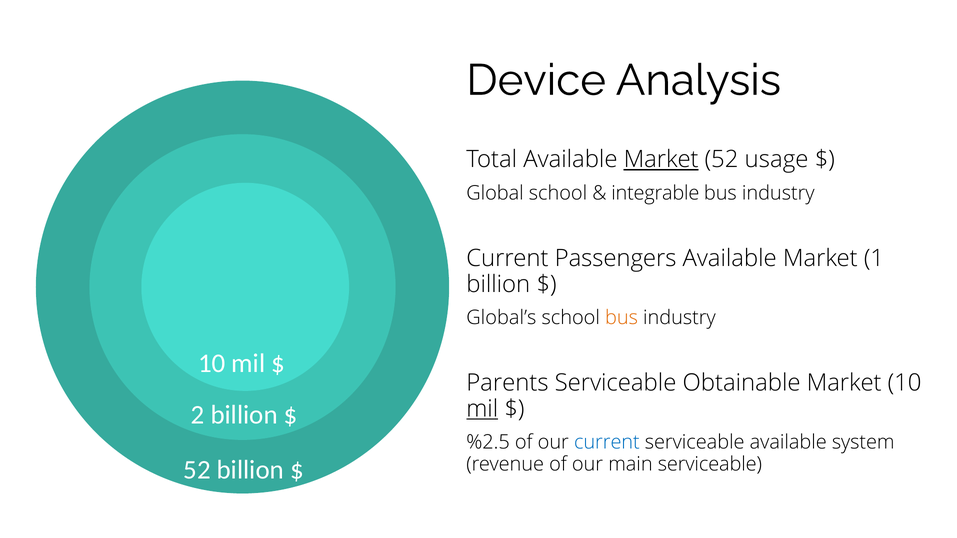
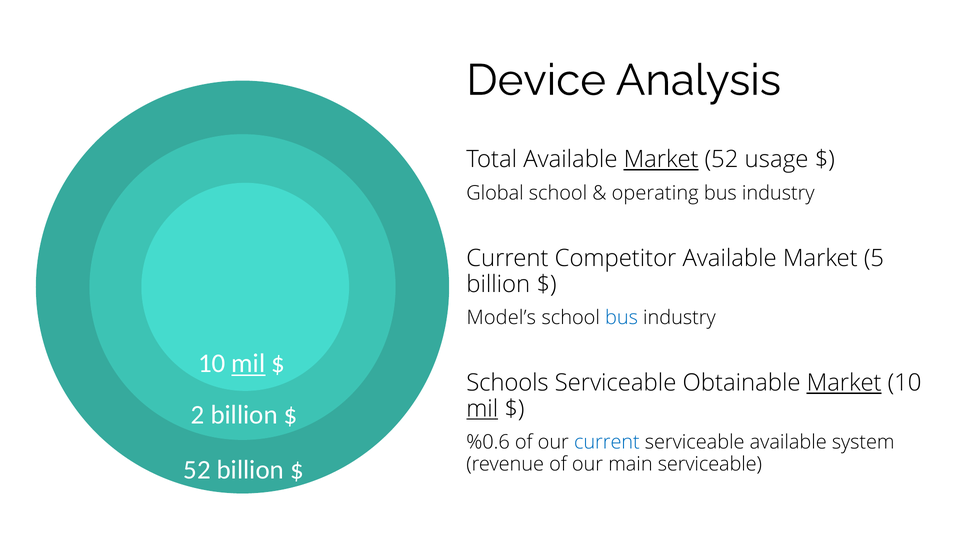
integrable: integrable -> operating (655, 193)
Passengers: Passengers -> Competitor (616, 258)
1: 1 -> 5 (874, 258)
Global’s: Global’s -> Model’s (501, 318)
bus colour: orange -> blue (622, 318)
mil underline: none -> present (248, 364)
Parents: Parents -> Schools (507, 383)
Market underline: none -> present (844, 383)
%2.5: %2.5 -> %0.6 (488, 443)
